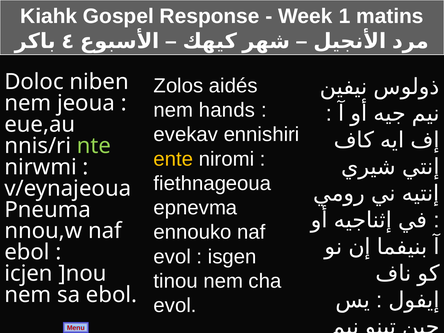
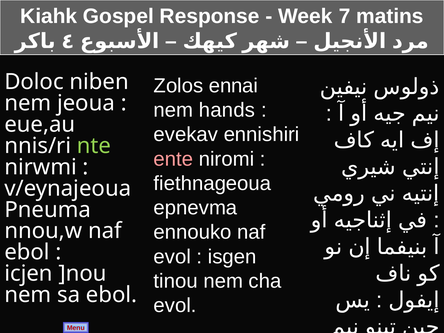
1: 1 -> 7 (345, 16)
aidés: aidés -> ennai (233, 86)
ente colour: yellow -> pink (173, 159)
